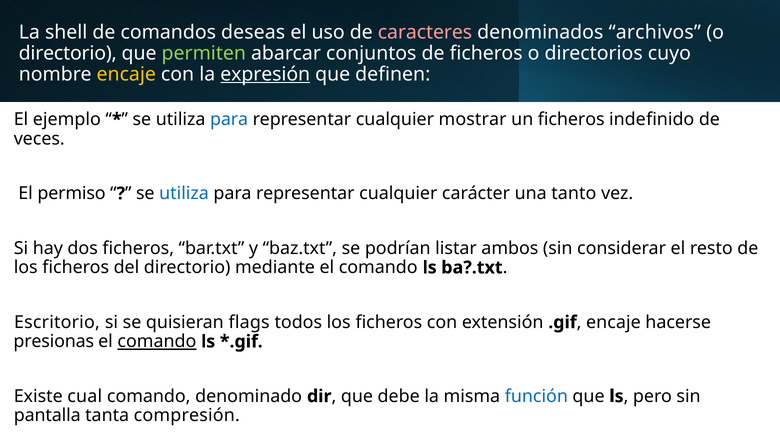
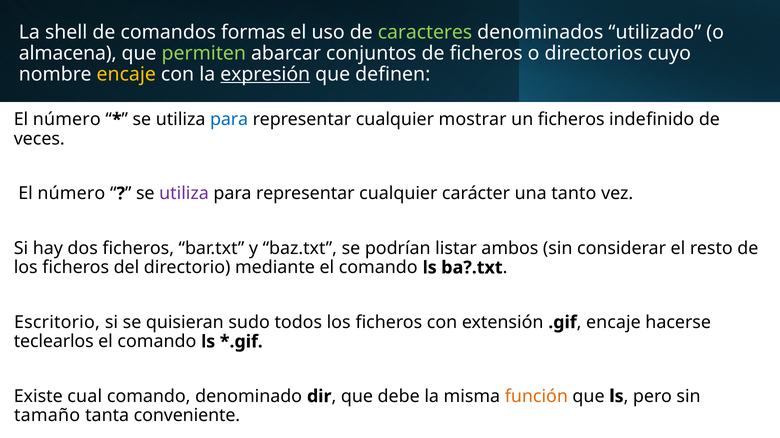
deseas: deseas -> formas (253, 32)
caracteres colour: pink -> light green (425, 32)
archivos: archivos -> utilizado (655, 32)
directorio: directorio -> almacena (68, 53)
ejemplo: ejemplo -> número (67, 120)
permiso: permiso -> número (71, 194)
utiliza colour: blue -> purple (184, 194)
flags: flags -> sudo (249, 323)
presionas: presionas -> teclearlos (54, 342)
comando underline: present -> none (157, 342)
función colour: blue -> orange (536, 397)
pantalla: pantalla -> tamaño (47, 416)
compresión: compresión -> conveniente (187, 416)
